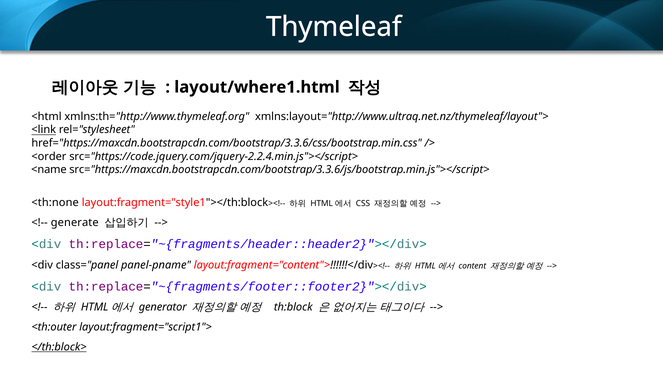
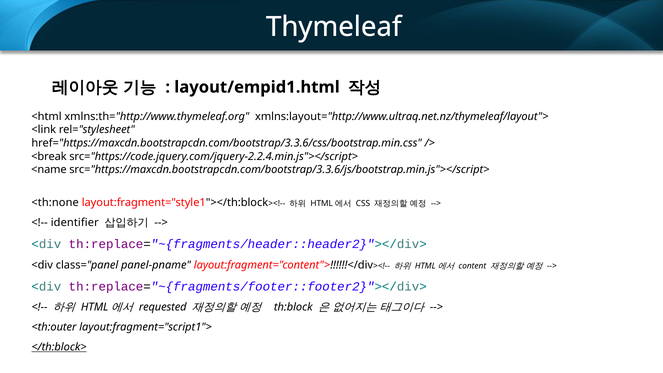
layout/where1.html: layout/where1.html -> layout/empid1.html (257, 87)
<link underline: present -> none (44, 130)
<order: <order -> <break (49, 156)
generate: generate -> identifier (75, 223)
generator: generator -> requested (163, 307)
